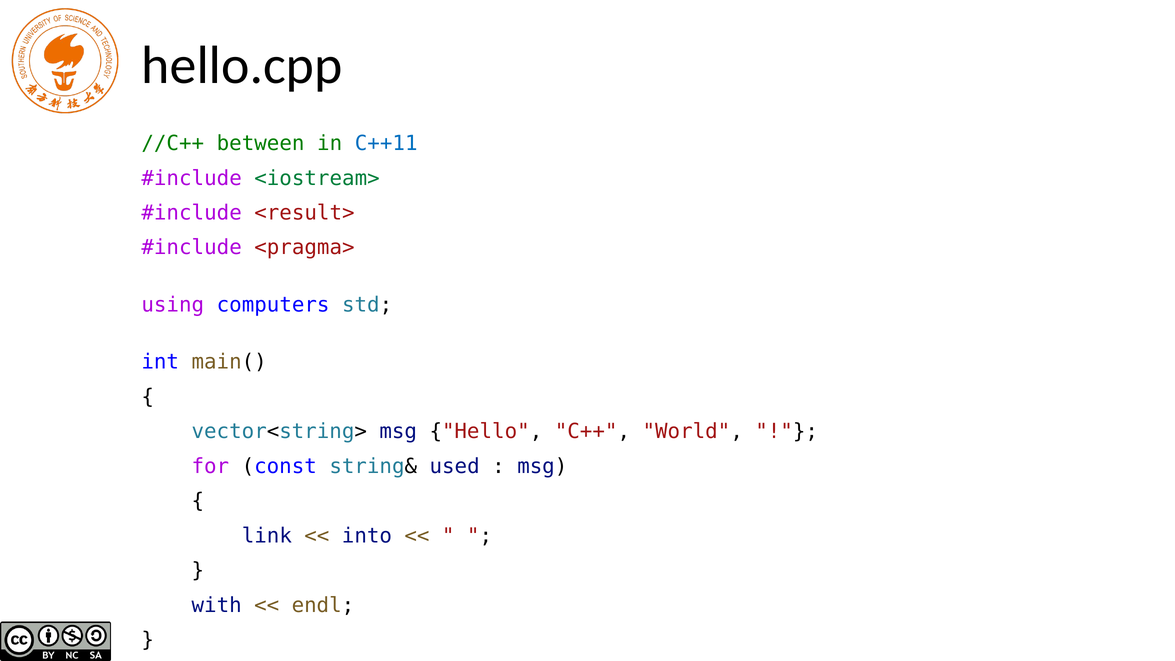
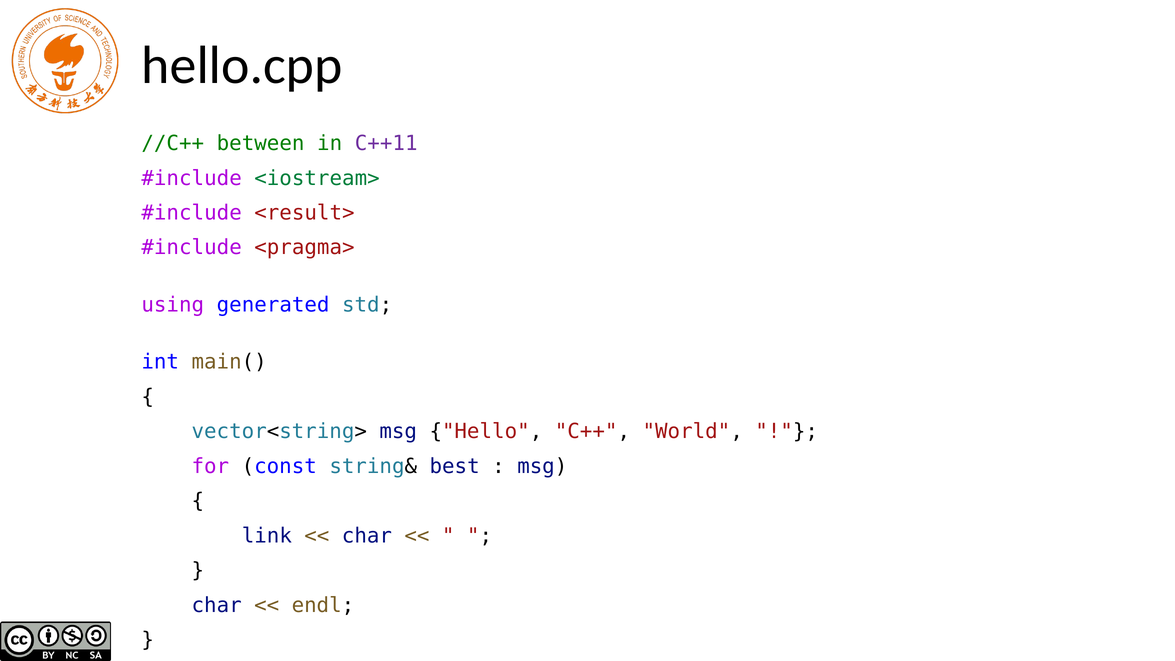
C++11 colour: blue -> purple (386, 143)
computers: computers -> generated (273, 305)
used: used -> best (455, 466)
into: into -> char (367, 536)
with: with -> char (217, 605)
